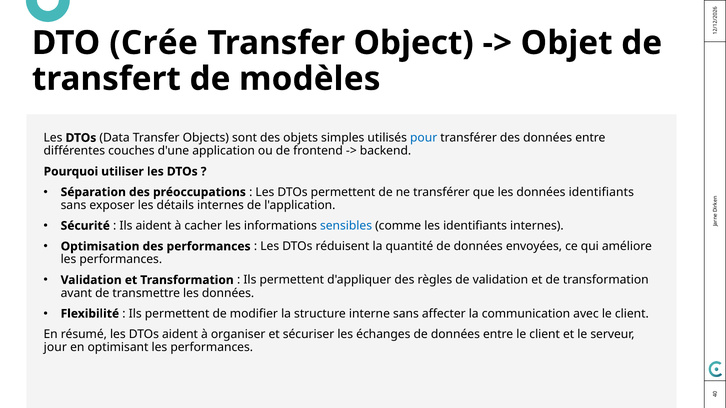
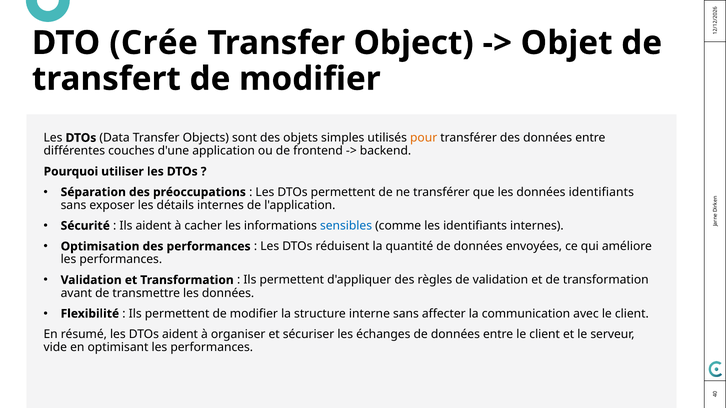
transfert de modèles: modèles -> modifier (310, 79)
pour colour: blue -> orange (424, 138)
jour: jour -> vide (55, 348)
